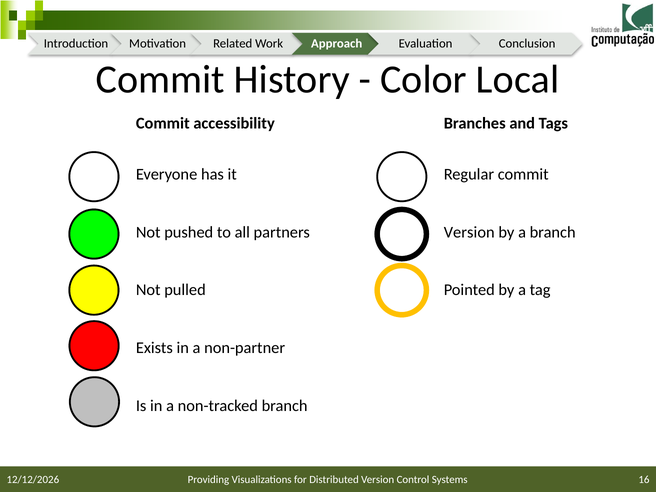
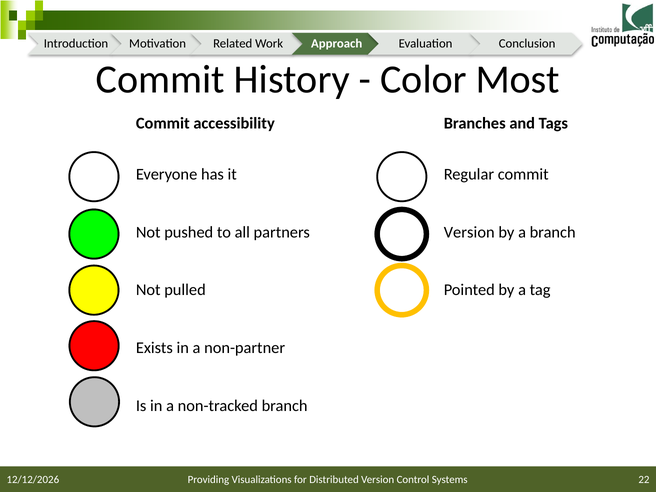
Local: Local -> Most (518, 80)
16: 16 -> 22 (644, 480)
